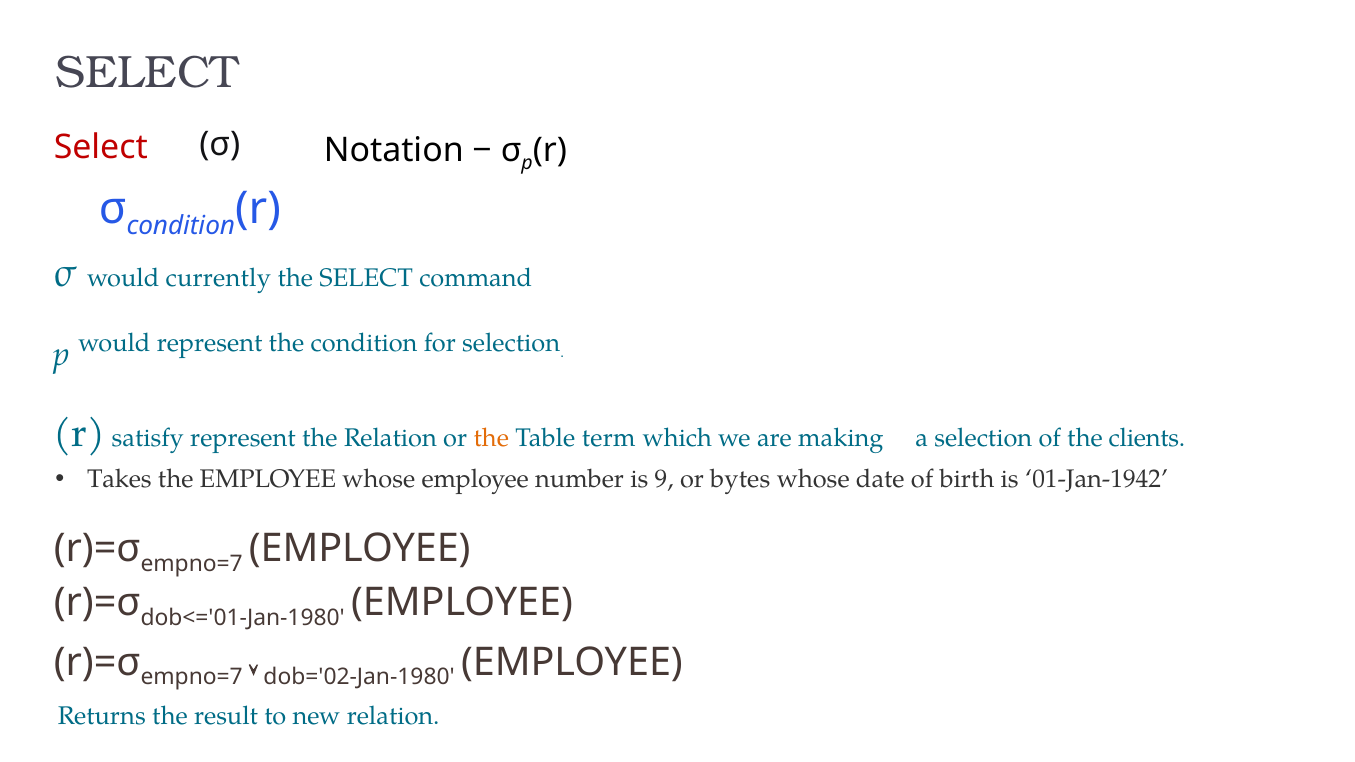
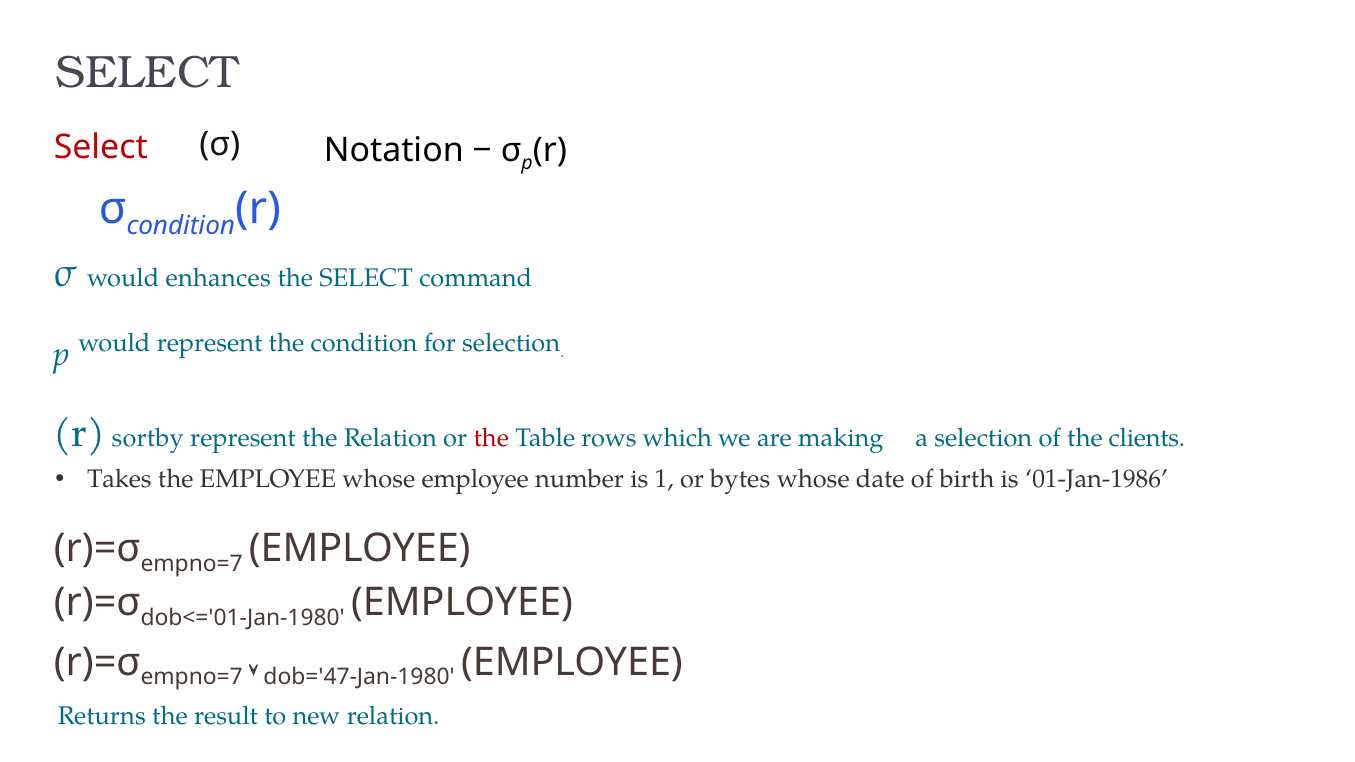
currently: currently -> enhances (218, 279)
satisfy: satisfy -> sortby (148, 438)
the colour: orange -> red (491, 438)
term: term -> rows (609, 438)
9: 9 -> 1 (664, 479)
01-Jan-1942: 01-Jan-1942 -> 01-Jan-1986 (1097, 479)
dob='02-Jan-1980: dob='02-Jan-1980 -> dob='47-Jan-1980 (359, 678)
